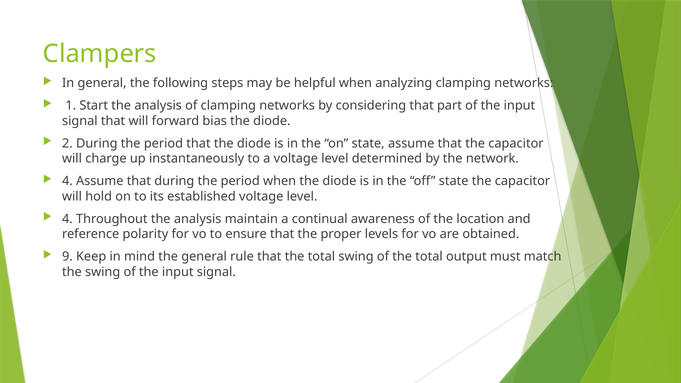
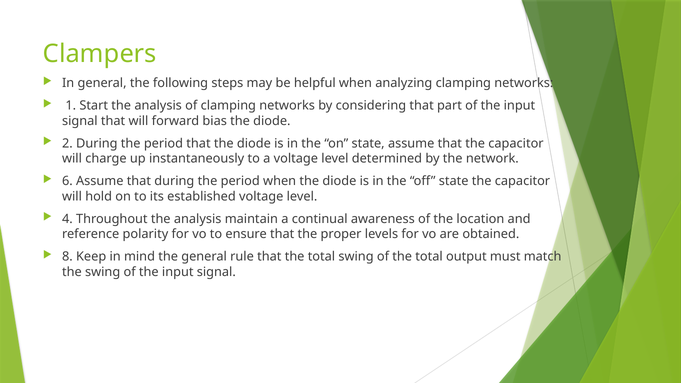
4: 4 -> 6 (67, 181)
9: 9 -> 8 (67, 257)
